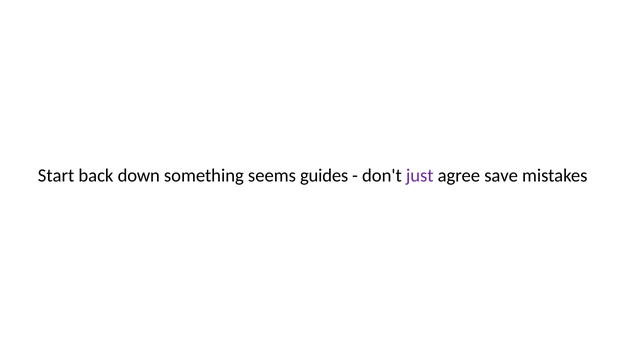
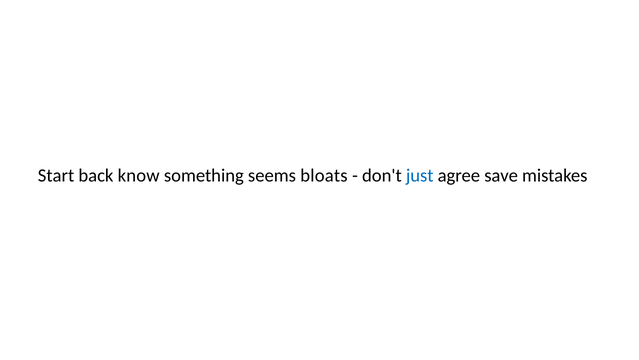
down: down -> know (139, 175)
guides: guides -> bloats (324, 175)
just colour: purple -> blue (420, 175)
